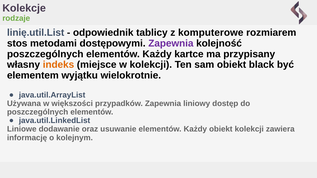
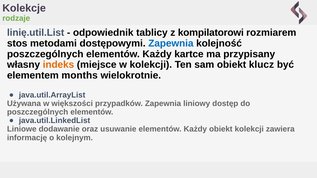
komputerowe: komputerowe -> kompilatorowi (211, 33)
Zapewnia colour: purple -> blue (171, 43)
black: black -> klucz (261, 65)
wyjątku: wyjątku -> months (80, 75)
